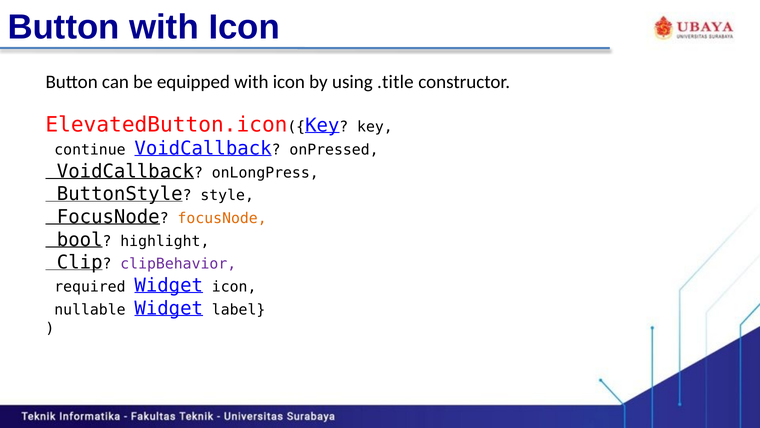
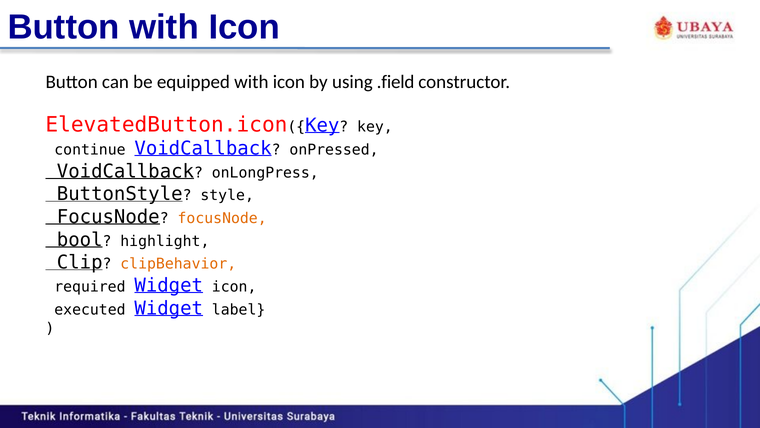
.title: .title -> .field (396, 82)
clipBehavior colour: purple -> orange (178, 264)
nullable: nullable -> executed (90, 309)
